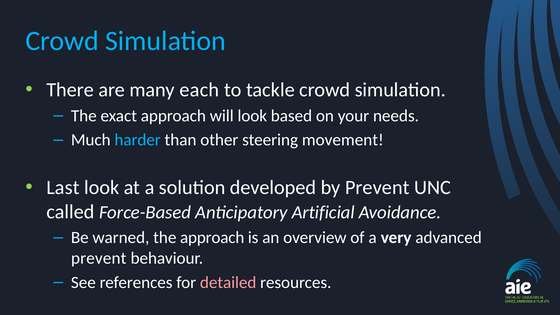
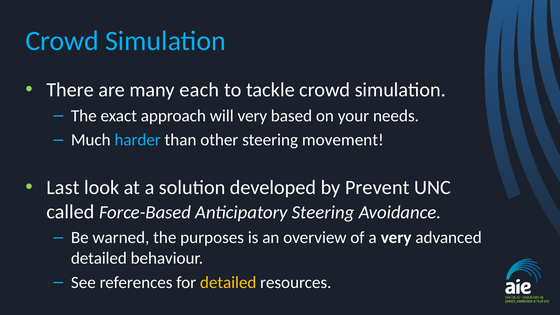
will look: look -> very (252, 116)
Anticipatory Artificial: Artificial -> Steering (323, 212)
the approach: approach -> purposes (212, 238)
prevent: prevent -> detailed (99, 258)
detailed colour: pink -> yellow (228, 282)
